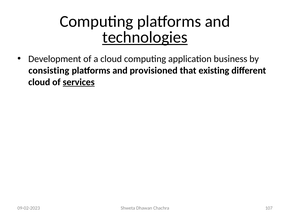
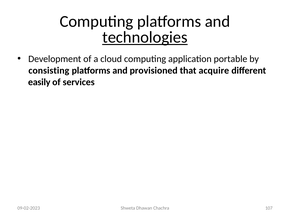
business: business -> portable (231, 59)
existing: existing -> acquire (214, 70)
cloud: cloud -> easily (39, 82)
services underline: present -> none (79, 82)
